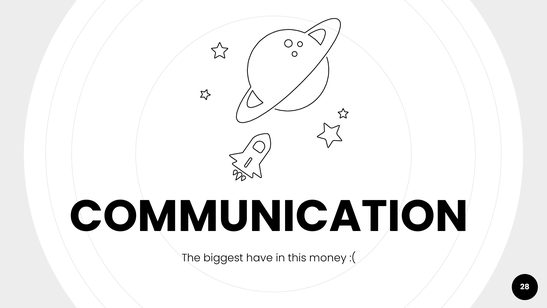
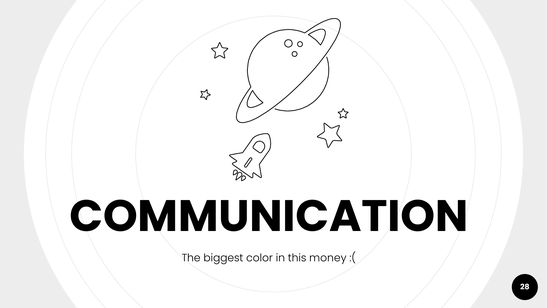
have: have -> color (260, 258)
